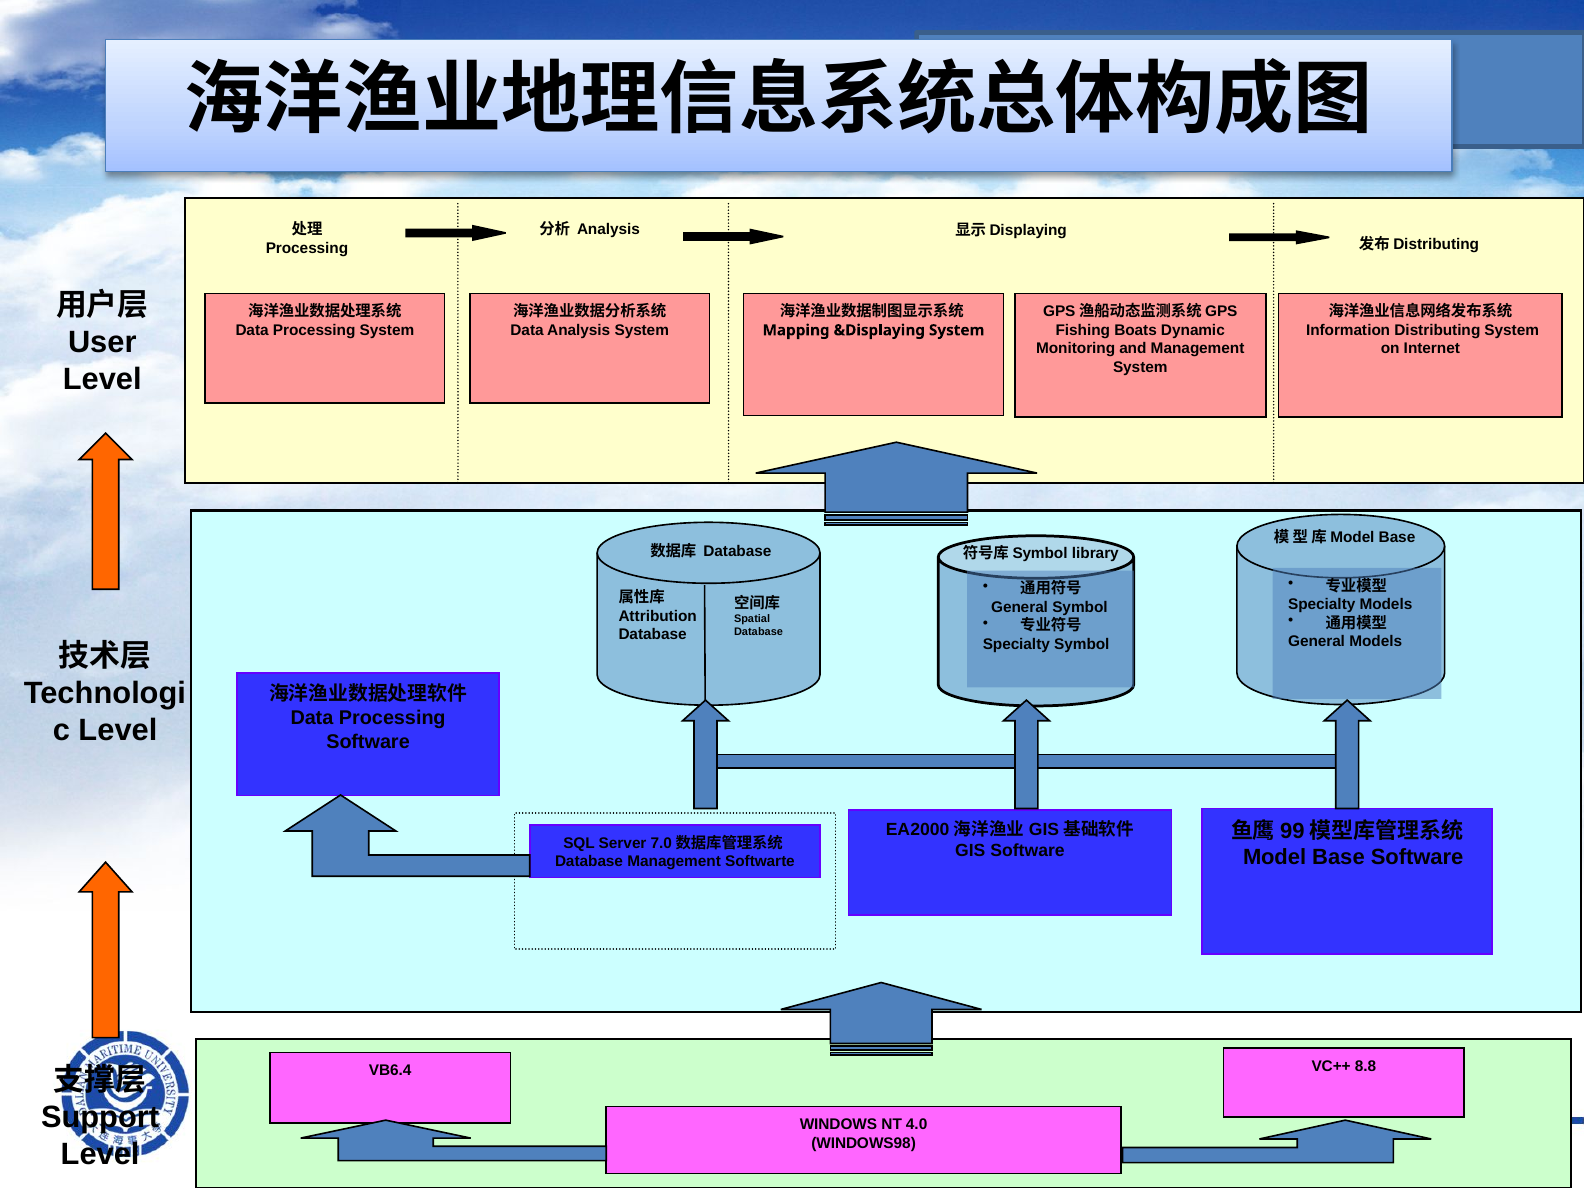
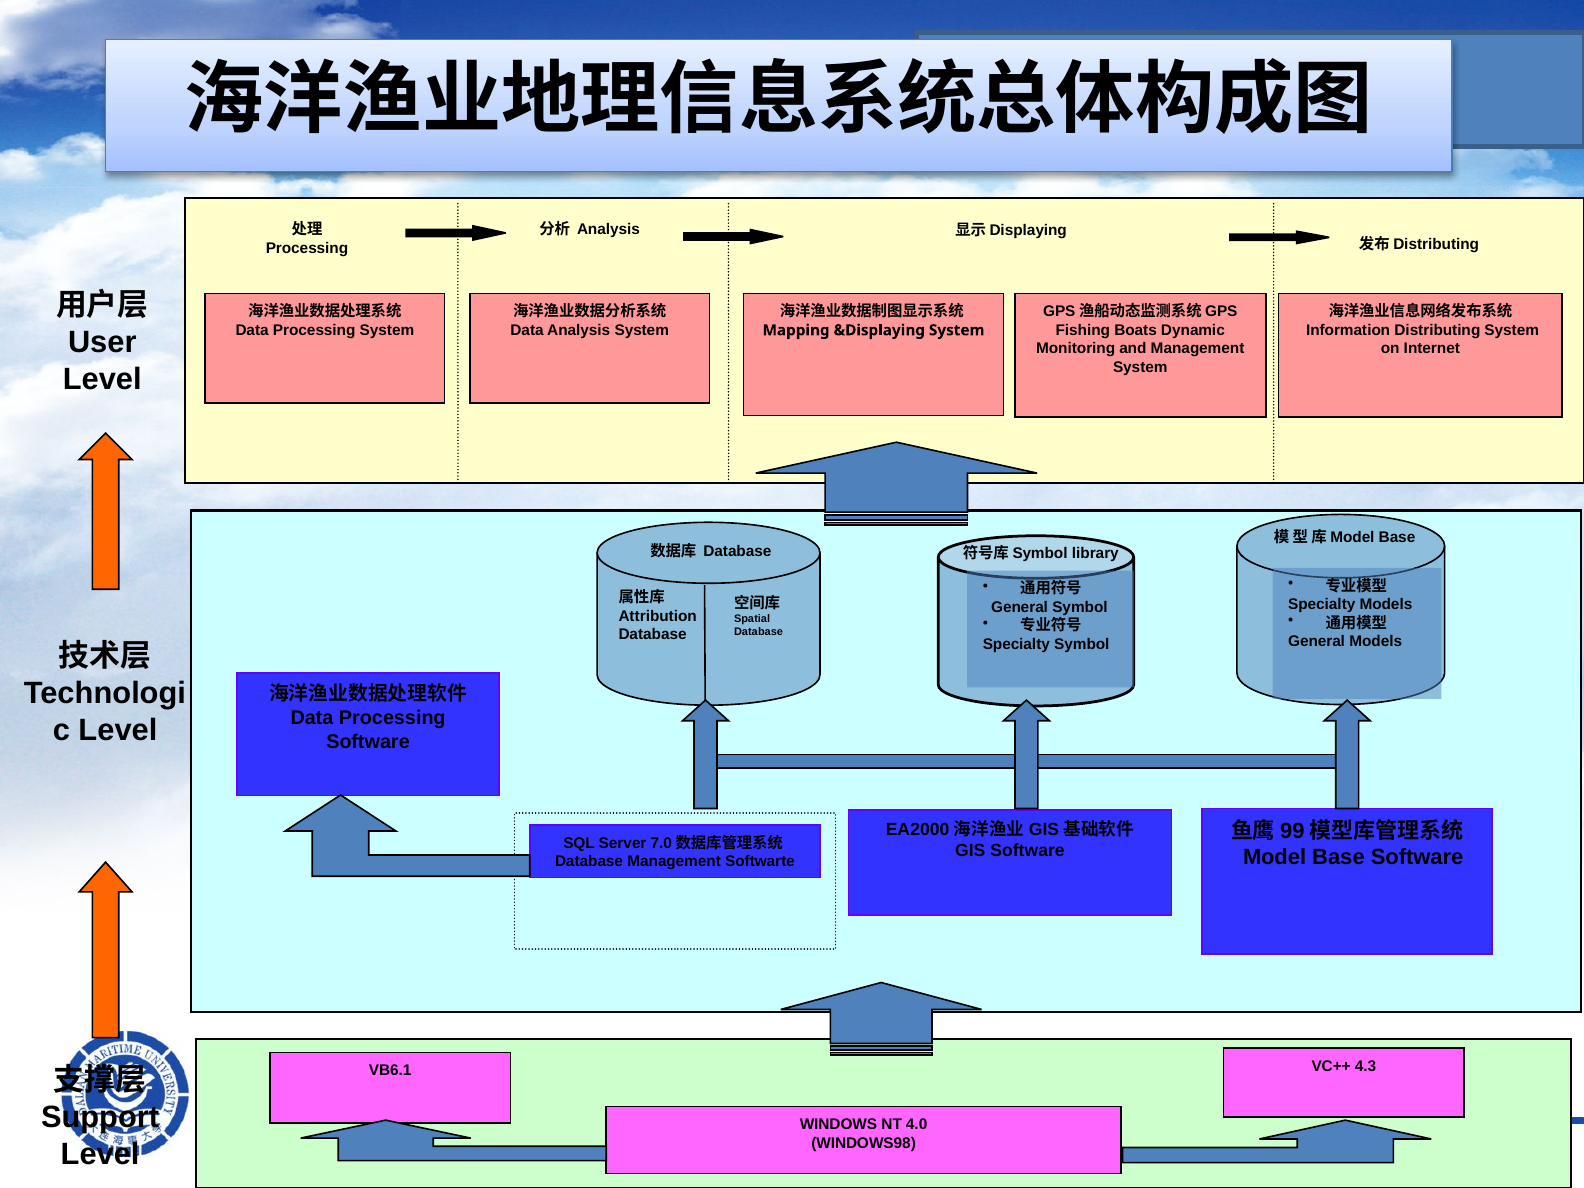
VB6.4: VB6.4 -> VB6.1 (390, 1071)
8.8: 8.8 -> 4.3 (1366, 1066)
